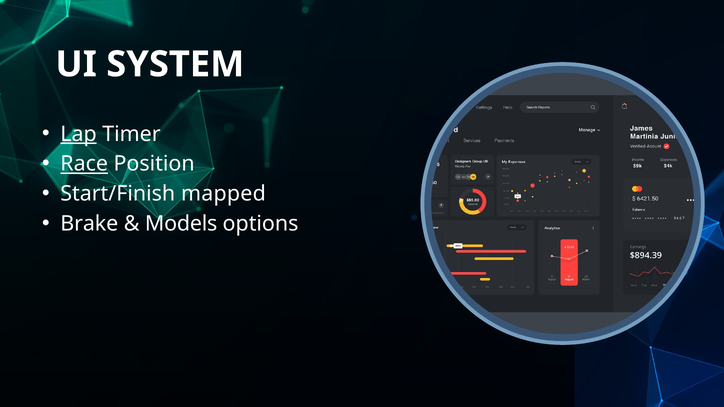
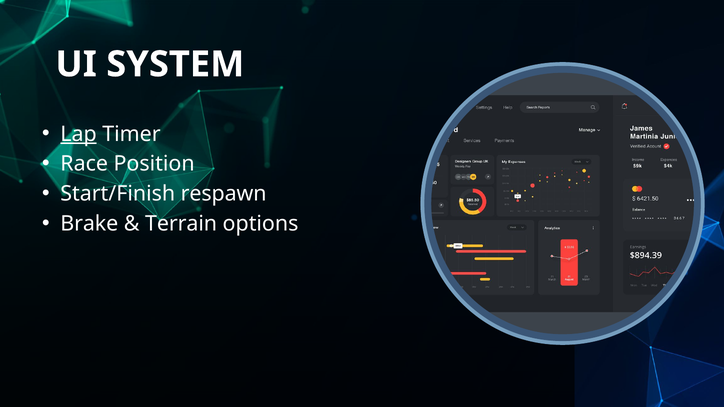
Race underline: present -> none (84, 164)
mapped: mapped -> respawn (224, 194)
Models: Models -> Terrain (181, 224)
